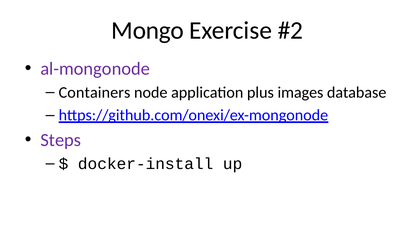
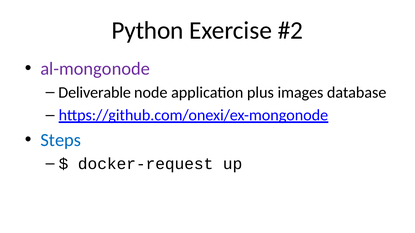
Mongo: Mongo -> Python (148, 31)
Containers: Containers -> Deliverable (95, 93)
Steps colour: purple -> blue (61, 140)
docker-install: docker-install -> docker-request (146, 164)
